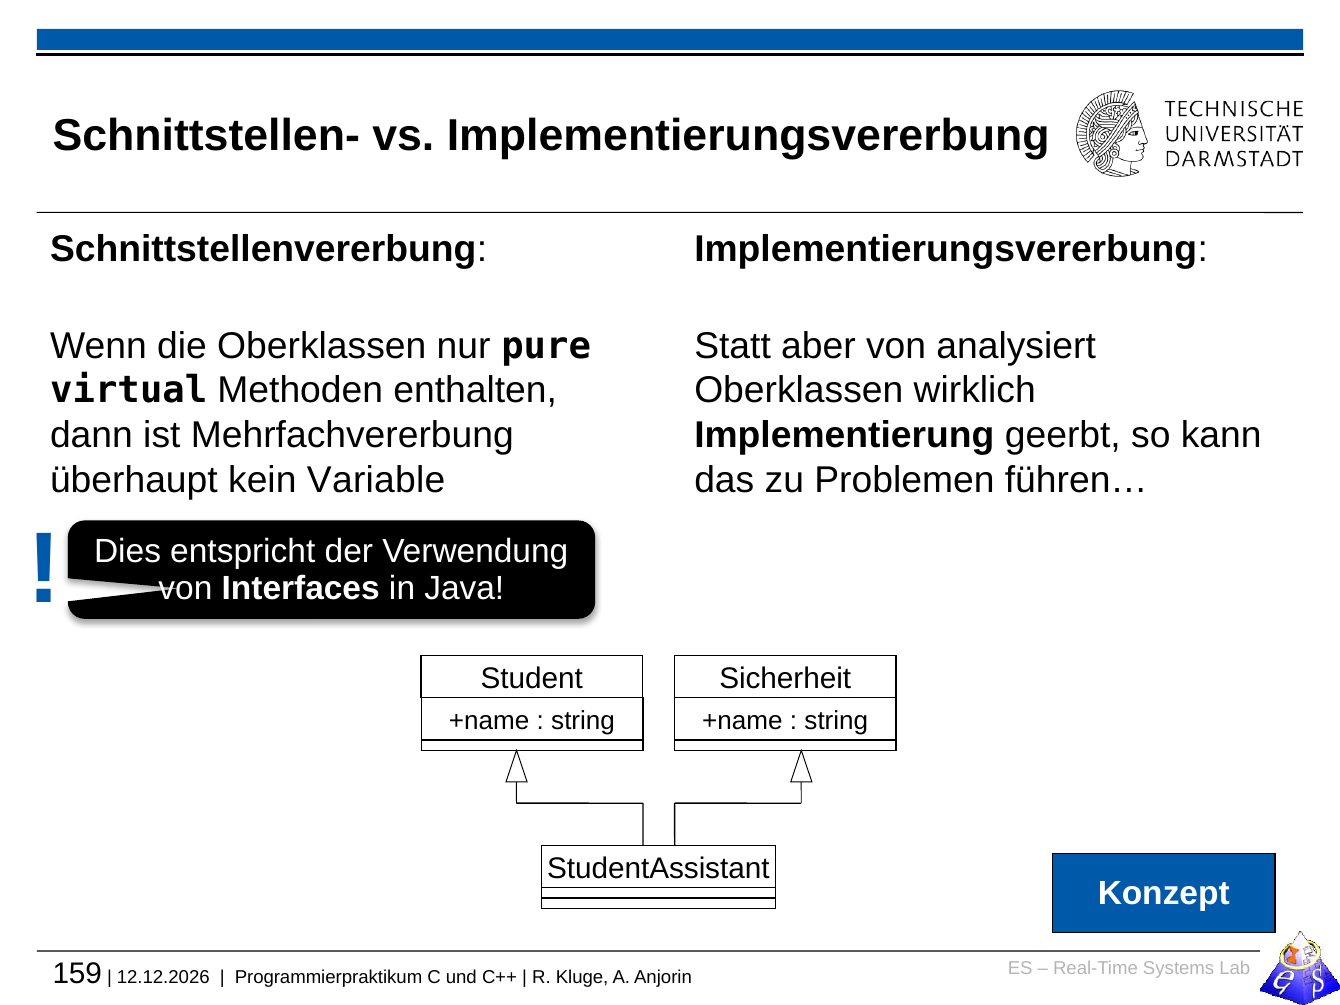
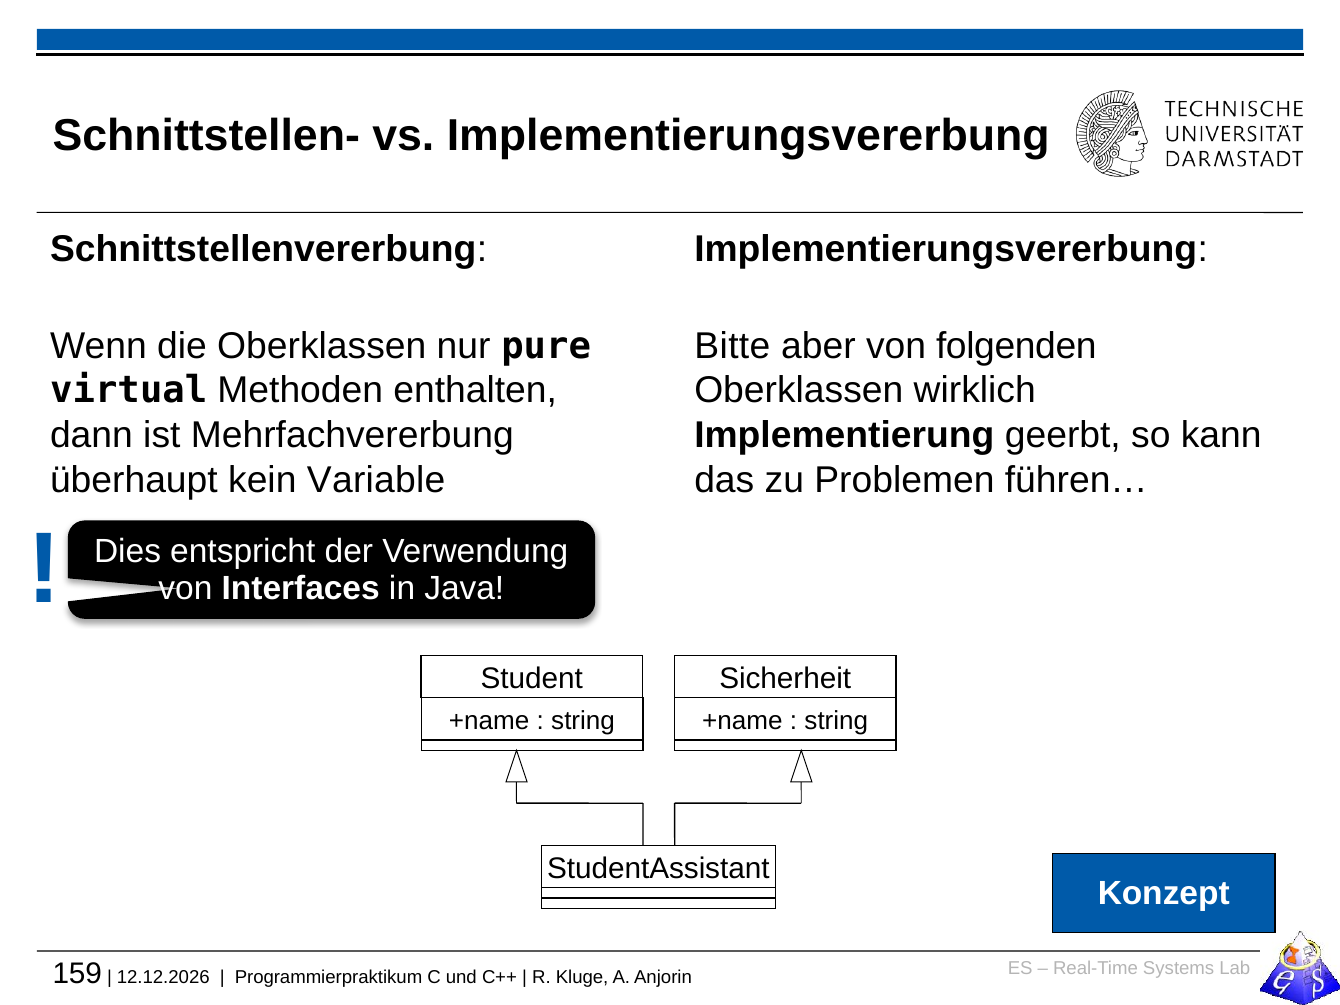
Statt: Statt -> Bitte (732, 346)
analysiert: analysiert -> folgenden (1016, 346)
